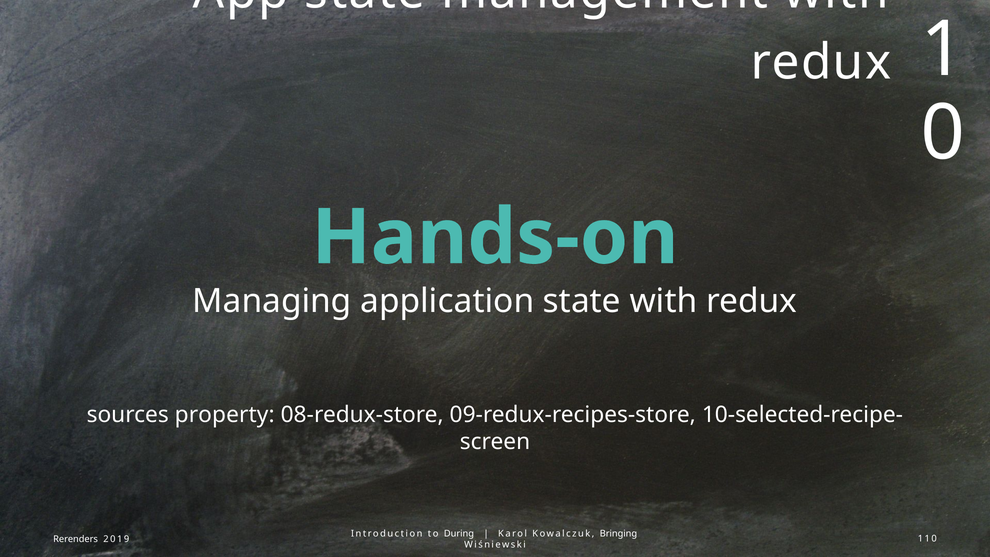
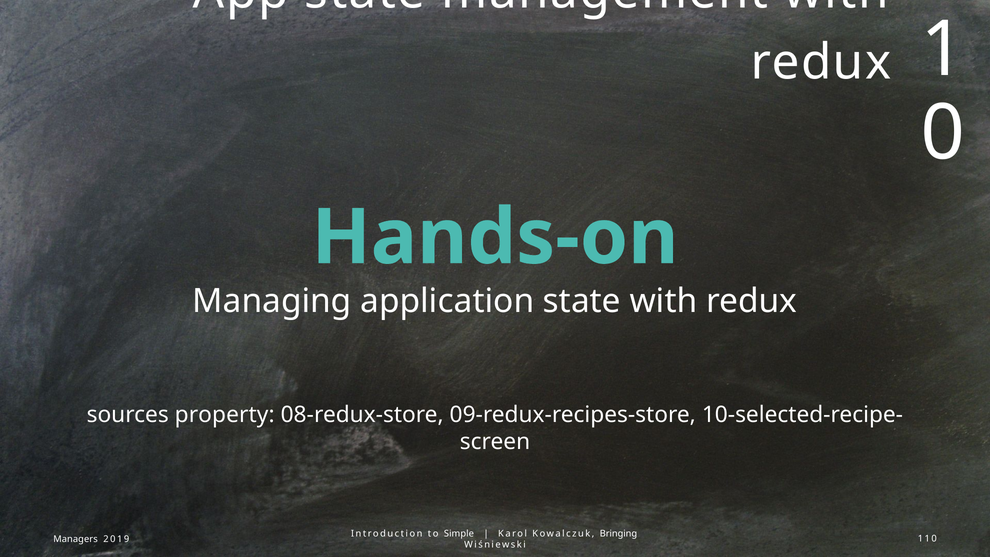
During: During -> Simple (459, 533)
Rerenders: Rerenders -> Managers (75, 539)
